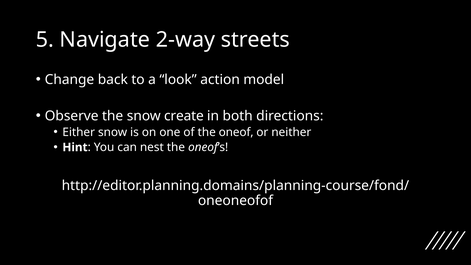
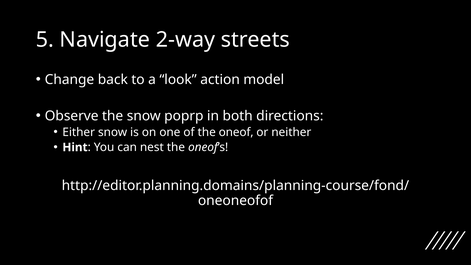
create: create -> poprp (184, 116)
